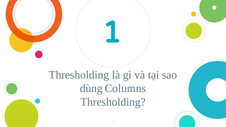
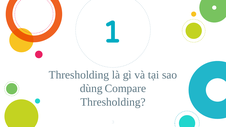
Columns: Columns -> Compare (125, 89)
